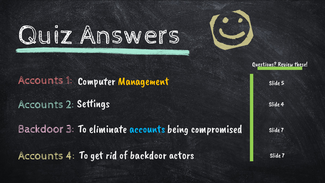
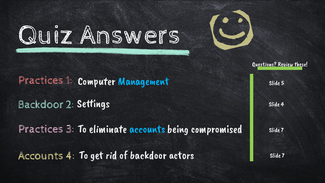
Accounts: Accounts -> Practices (41, 80)
Management colour: yellow -> light blue (143, 81)
Accounts: Accounts -> Backdoor (41, 104)
Backdoor: Backdoor -> Practices (41, 129)
